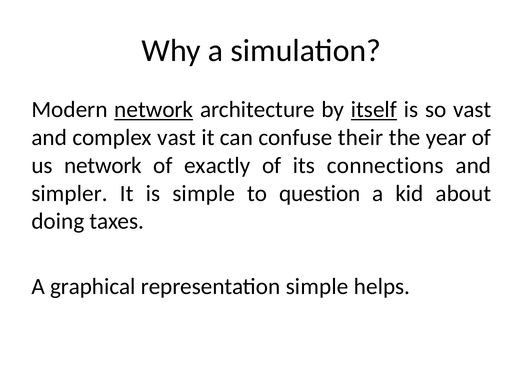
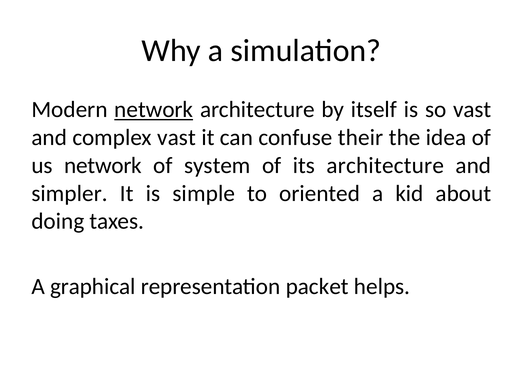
itself underline: present -> none (374, 110)
year: year -> idea (446, 138)
exactly: exactly -> system (217, 166)
its connections: connections -> architecture (385, 166)
question: question -> oriented (320, 193)
representation simple: simple -> packet (317, 287)
